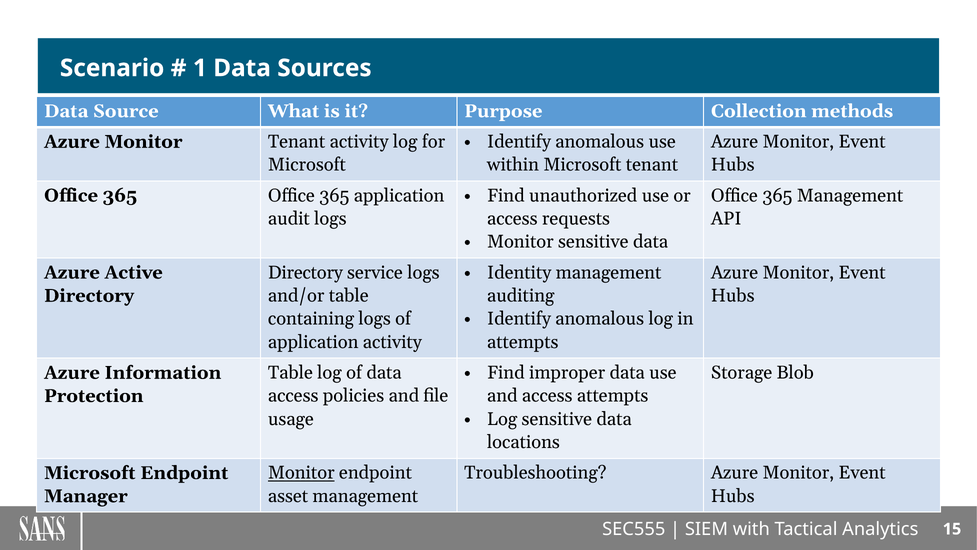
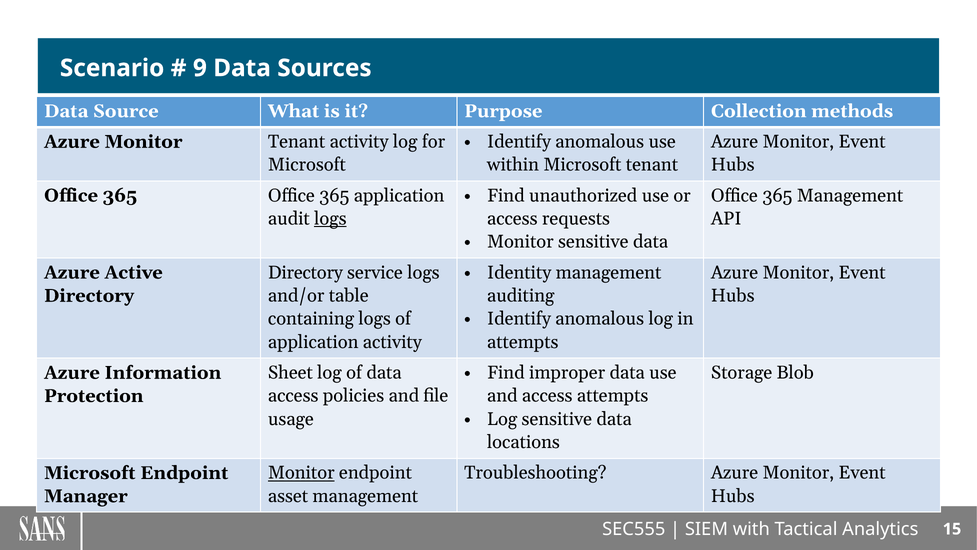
1: 1 -> 9 (200, 68)
logs underline: none -> present (330, 219)
Table: Table -> Sheet (290, 372)
